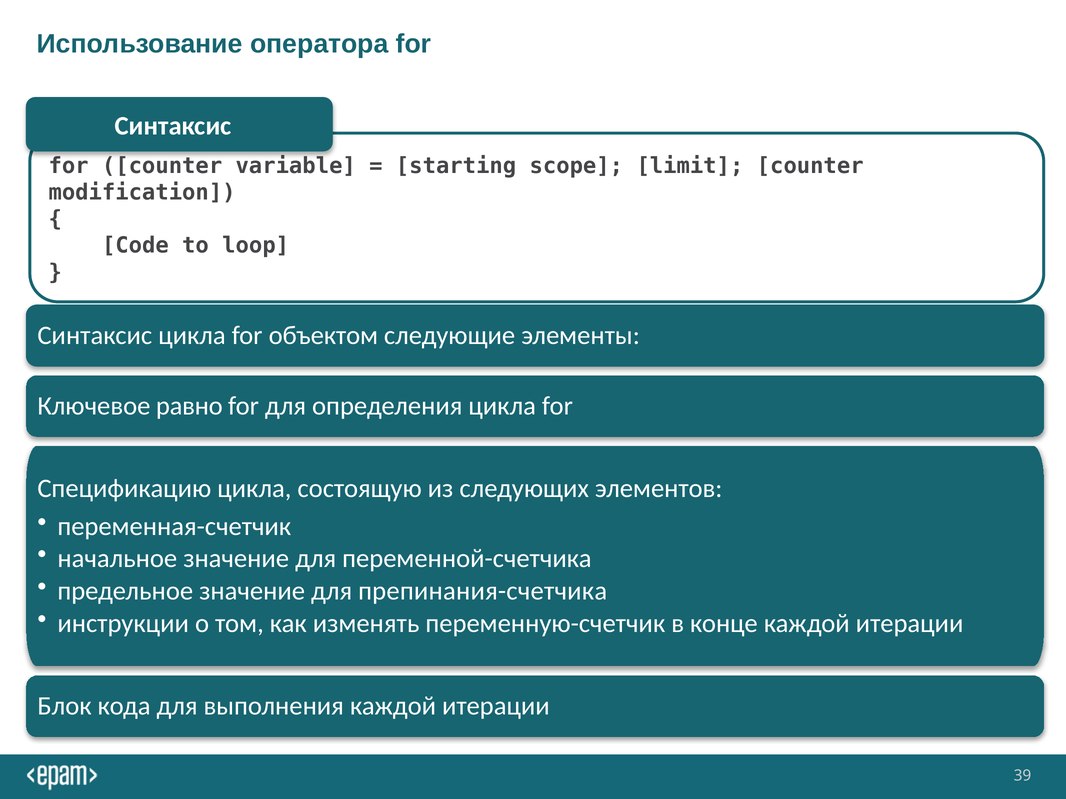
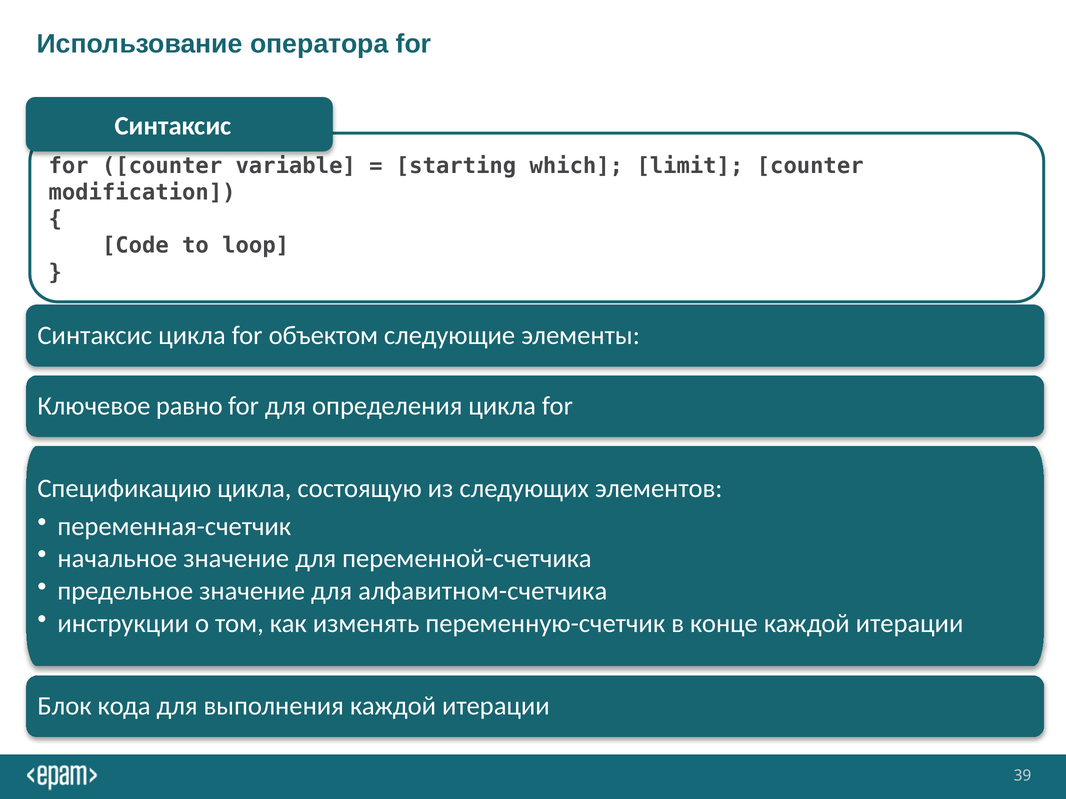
scope: scope -> which (576, 166)
препинания-счетчика: препинания-счетчика -> алфавитном-счетчика (483, 591)
